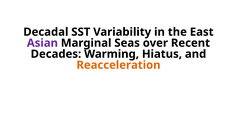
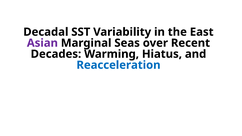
Reacceleration colour: orange -> blue (119, 65)
